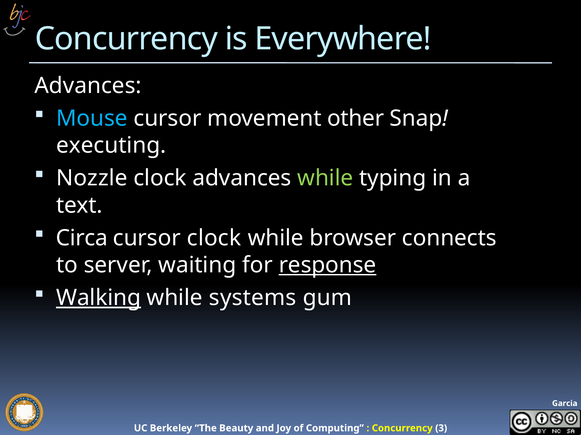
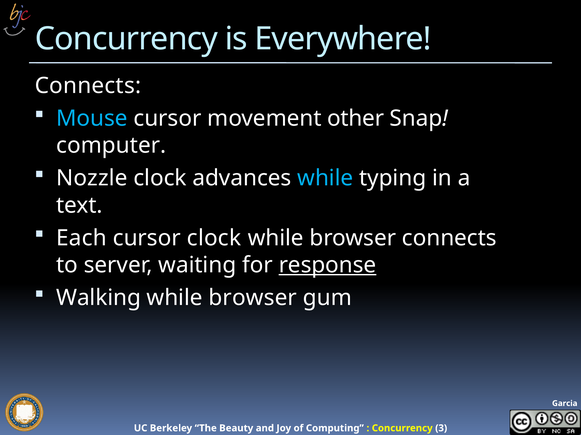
Advances: Advances -> Connects (88, 86)
executing: executing -> computer (111, 146)
while colour: light green -> light blue (325, 179)
Circa: Circa -> Each (81, 238)
Walking underline: present -> none (99, 298)
systems: systems -> browser (253, 298)
